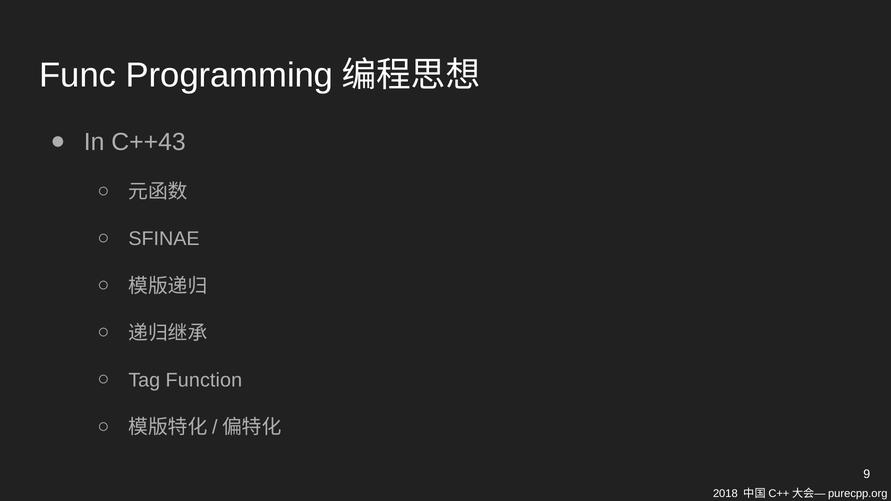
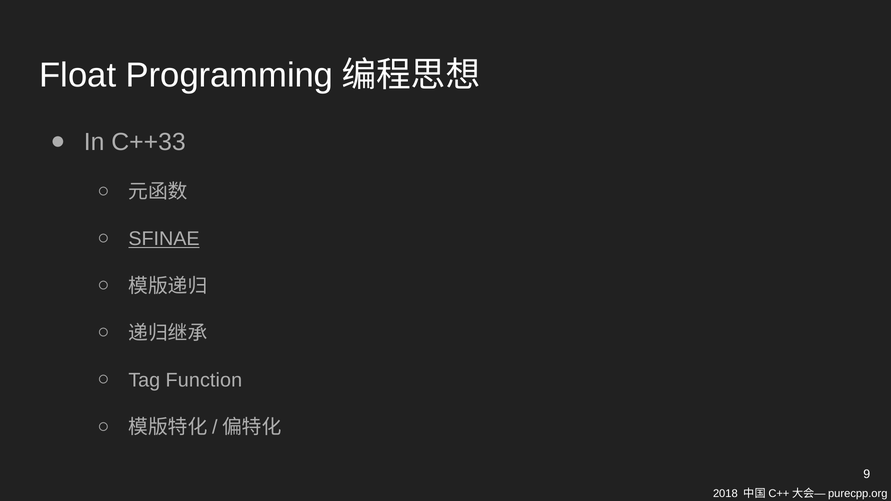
Func: Func -> Float (78, 75)
C++43: C++43 -> C++33 (149, 142)
SFINAE underline: none -> present (164, 239)
